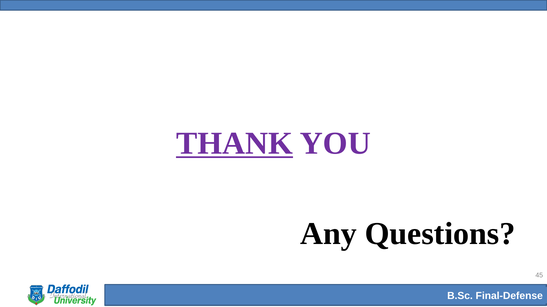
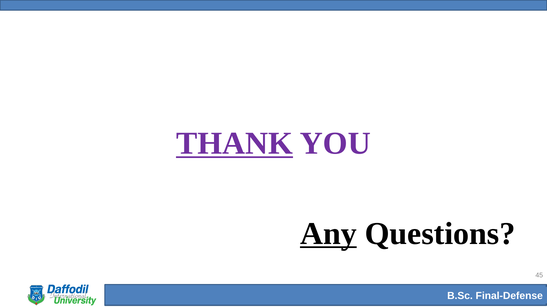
Any underline: none -> present (328, 234)
